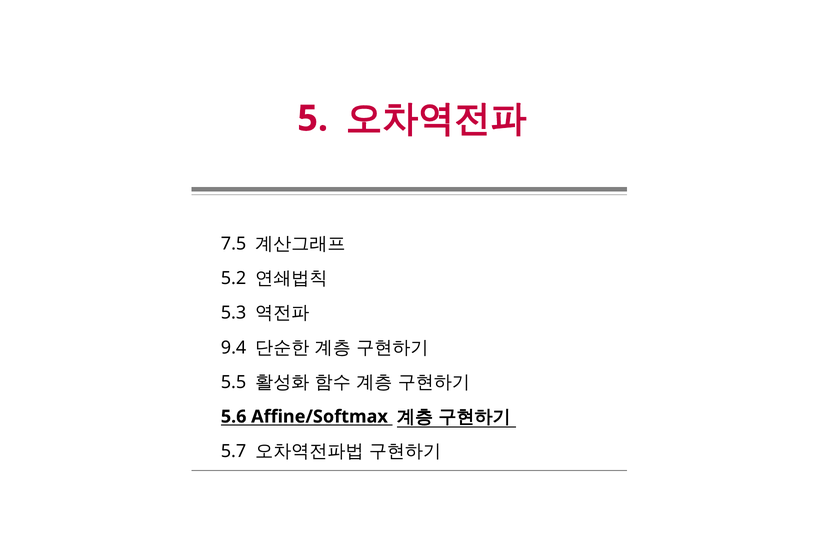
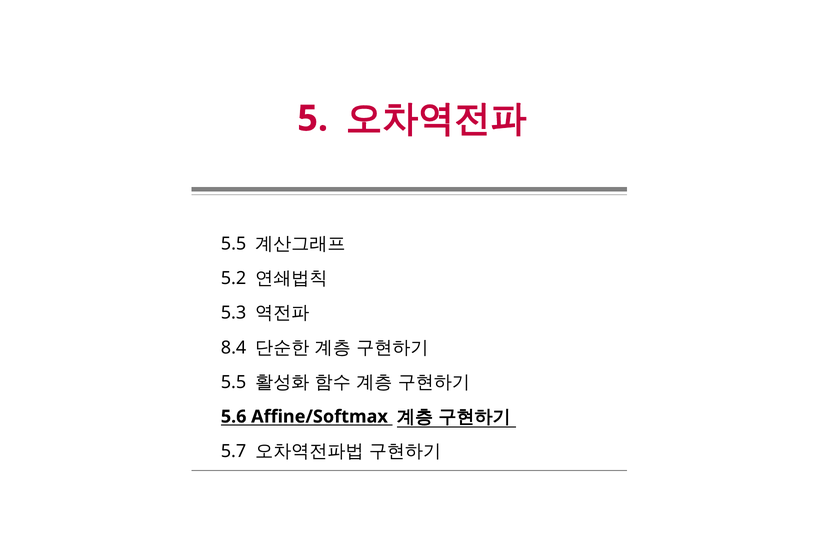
7.5: 7.5 -> 5.5 (234, 244)
9.4: 9.4 -> 8.4 (234, 347)
